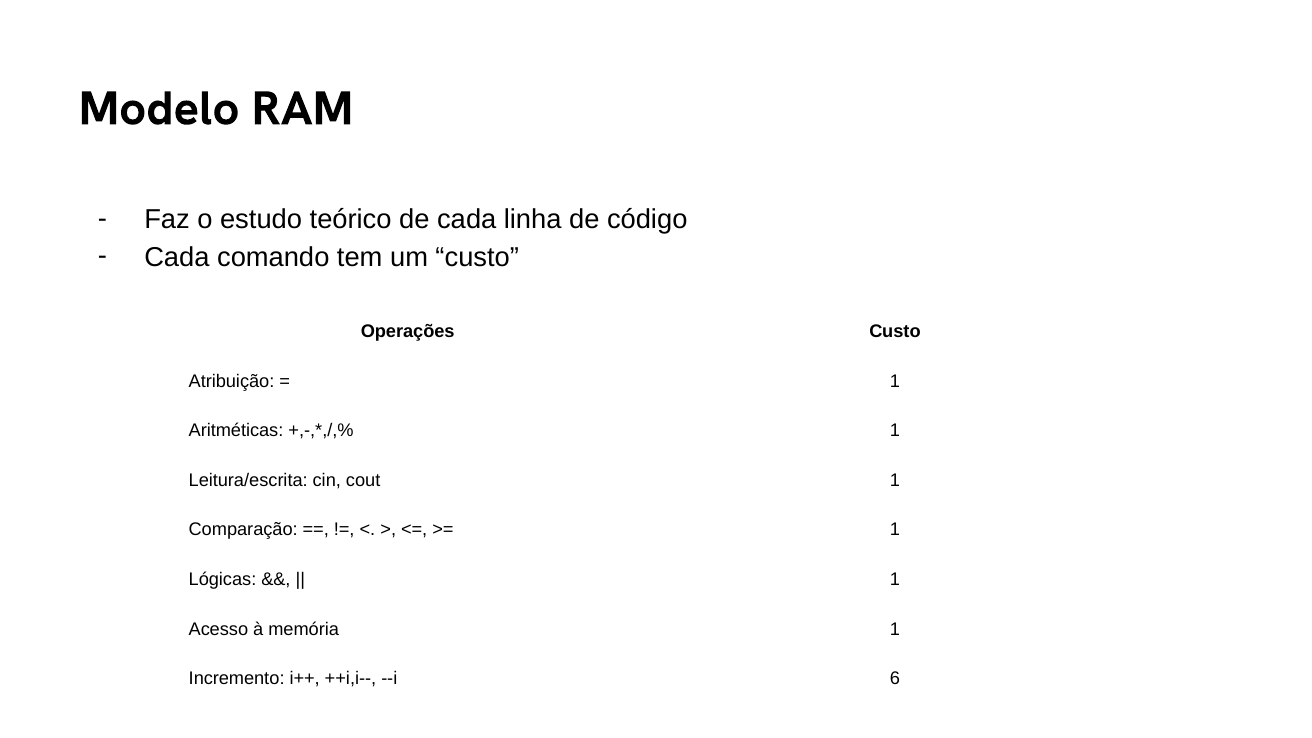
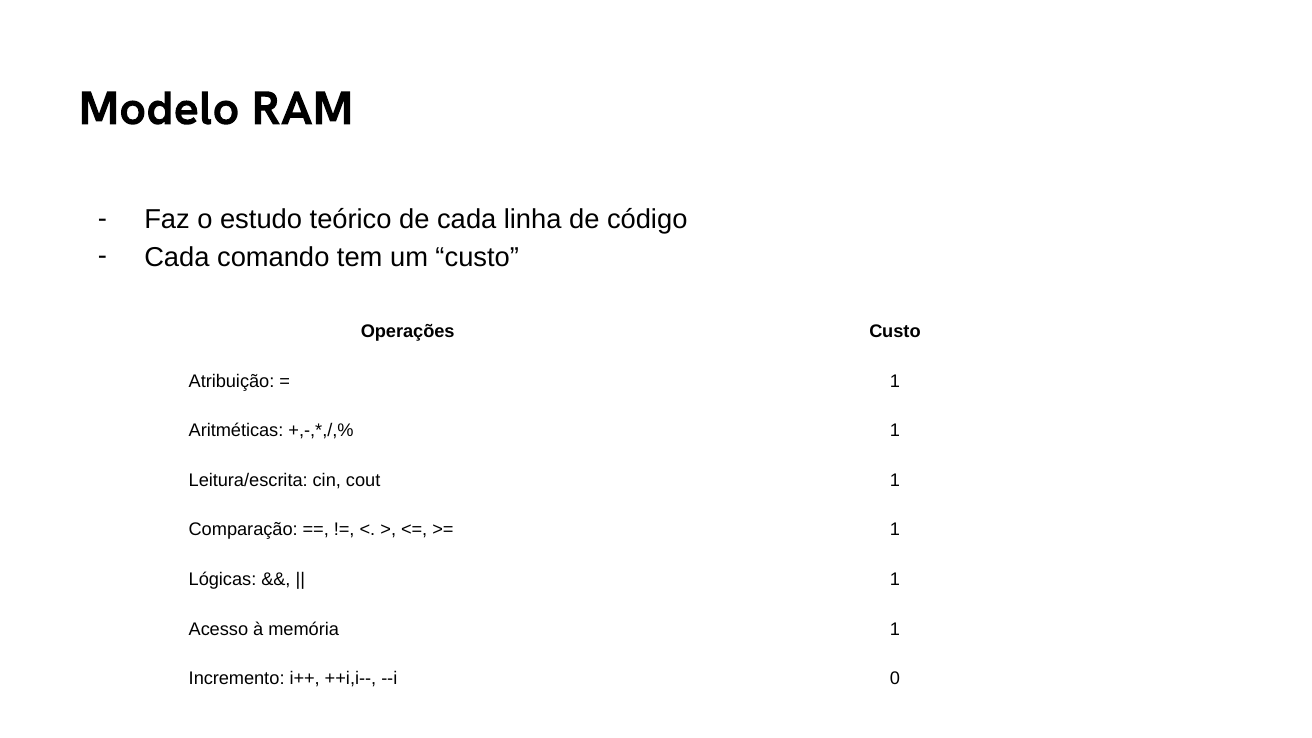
6: 6 -> 0 (895, 679)
